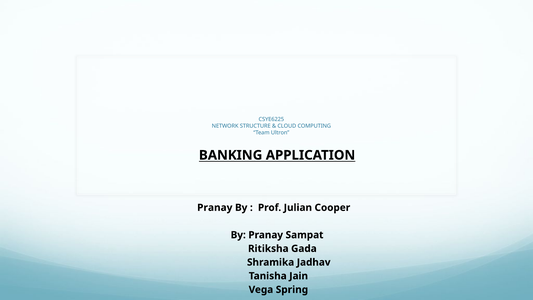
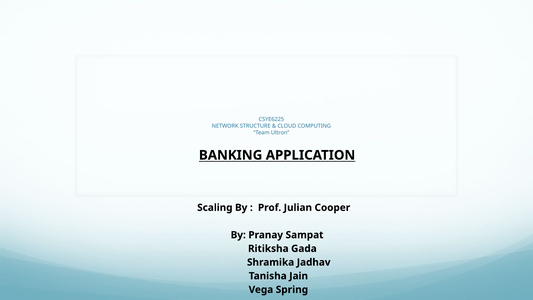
Pranay: Pranay -> Scaling (215, 207)
